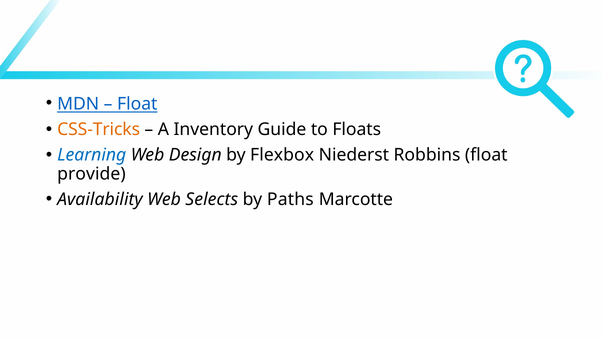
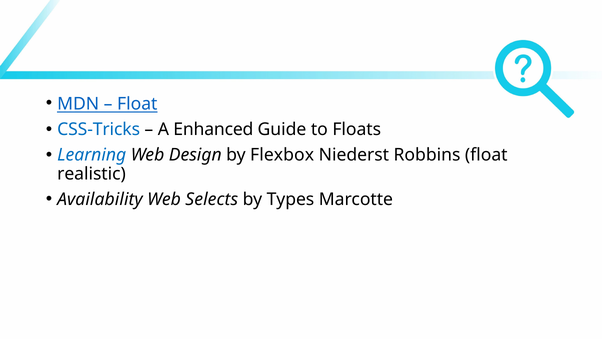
CSS‑Tricks colour: orange -> blue (99, 130)
Inventory: Inventory -> Enhanced (213, 130)
provide: provide -> realistic (91, 174)
Paths: Paths -> Types (290, 199)
